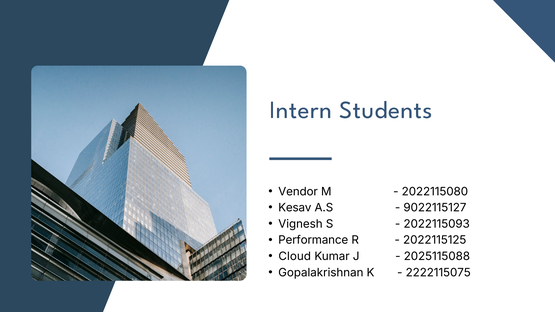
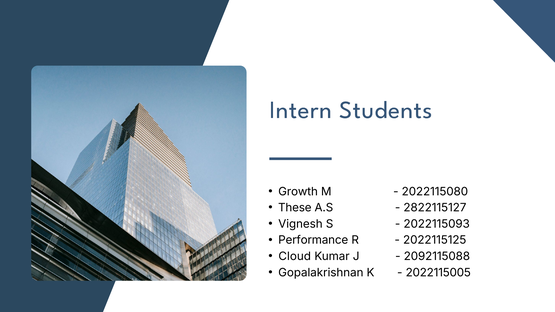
Vendor: Vendor -> Growth (298, 192)
Kesav: Kesav -> These (295, 208)
9022115127: 9022115127 -> 2822115127 (435, 208)
2025115088: 2025115088 -> 2092115088 (437, 257)
2222115075: 2222115075 -> 2022115005 (438, 273)
